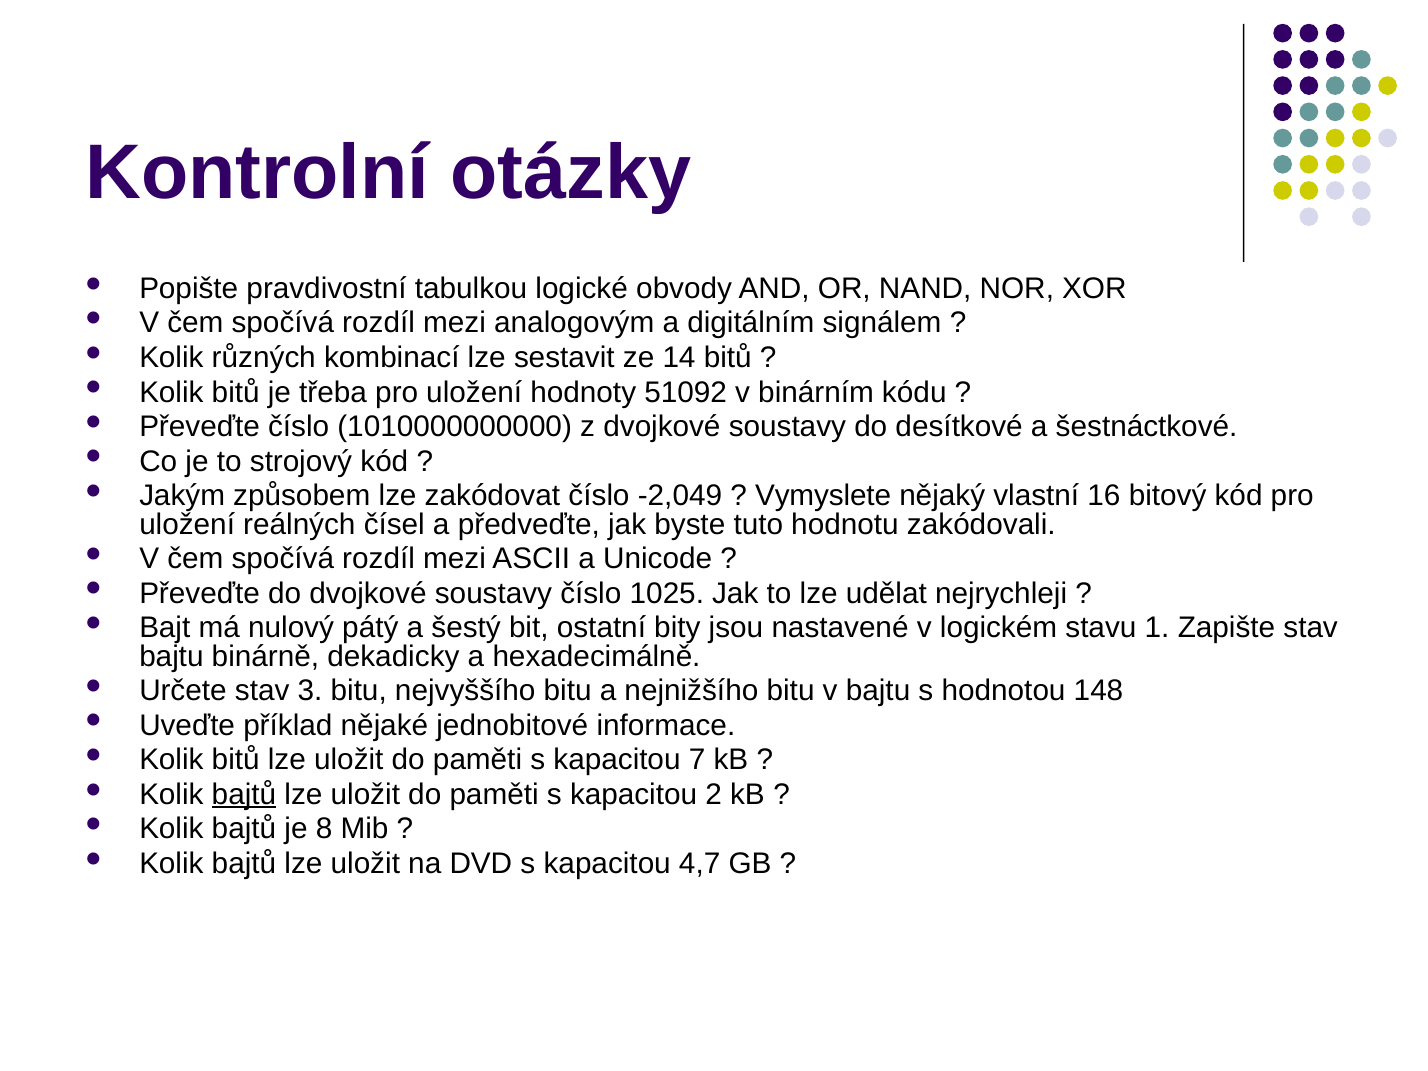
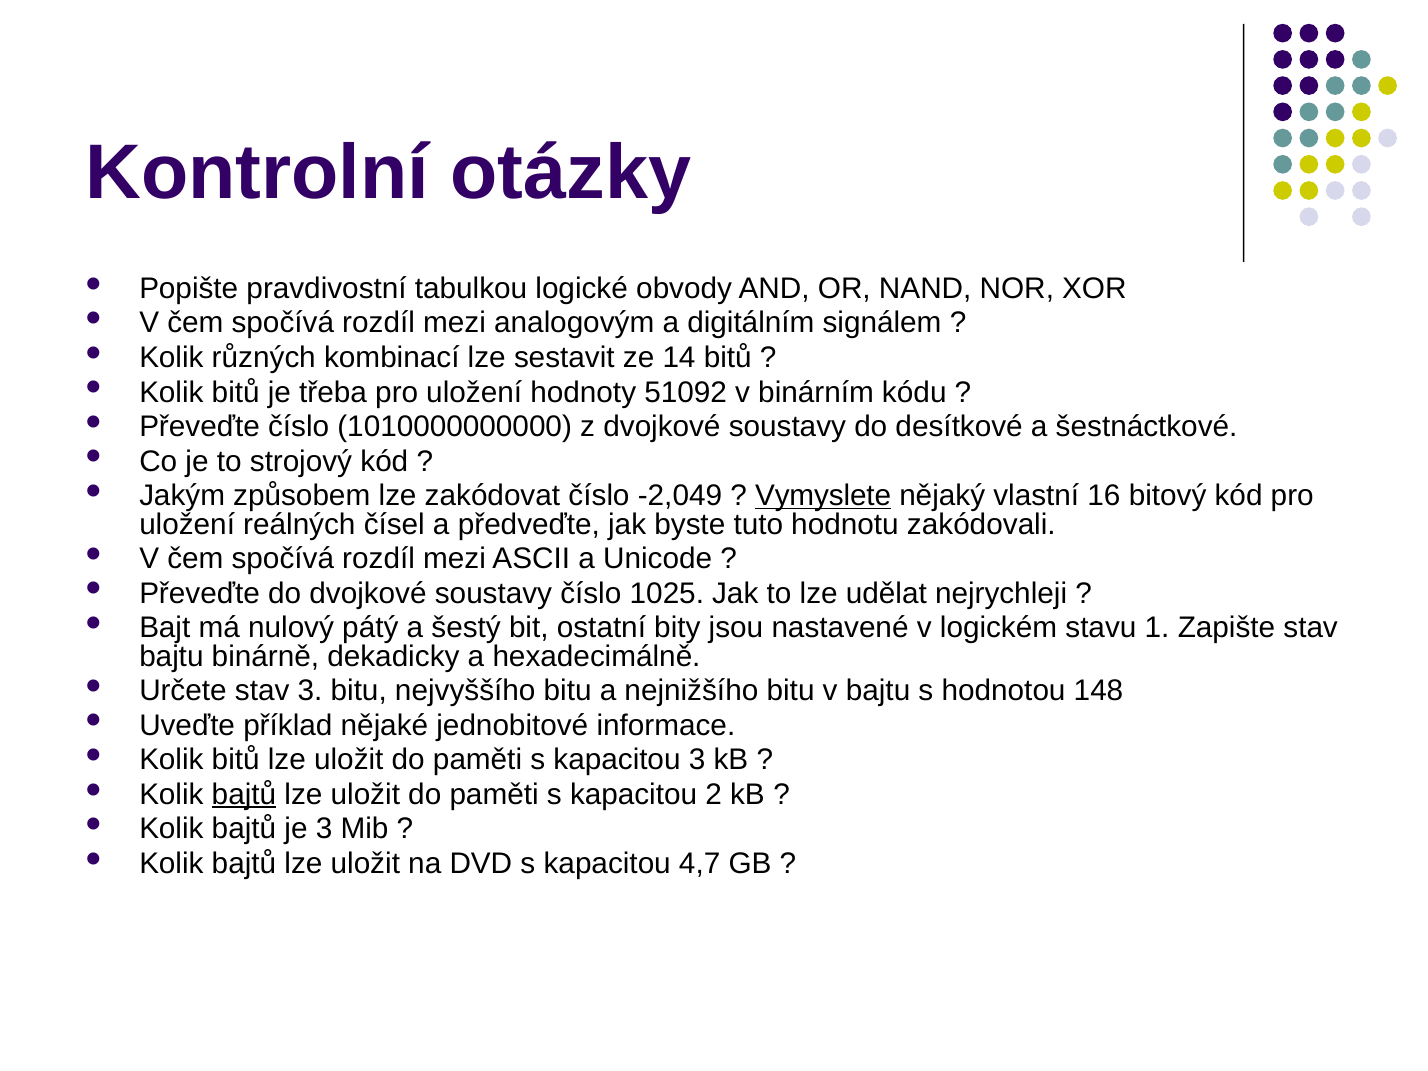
Vymyslete underline: none -> present (823, 496)
kapacitou 7: 7 -> 3 (697, 760)
je 8: 8 -> 3 (324, 829)
